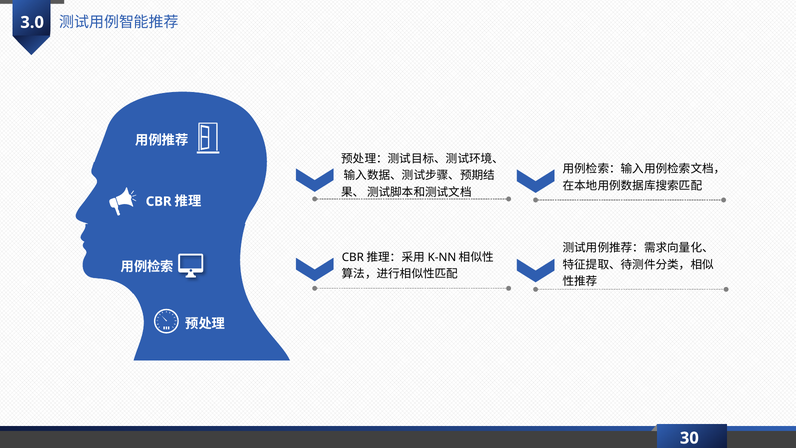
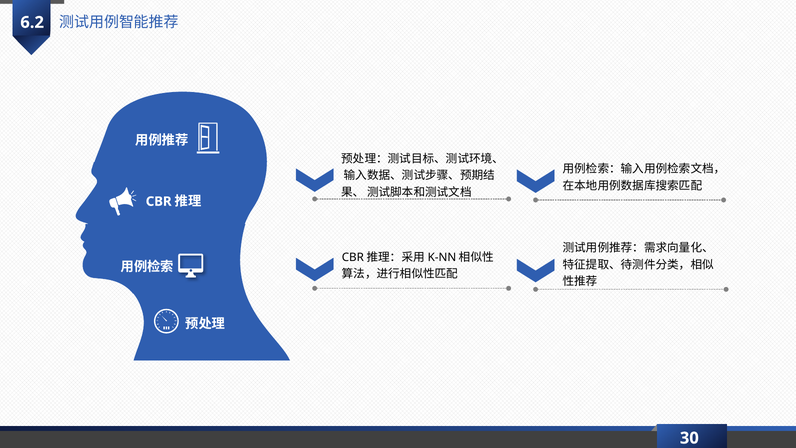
3.0: 3.0 -> 6.2 (32, 22)
